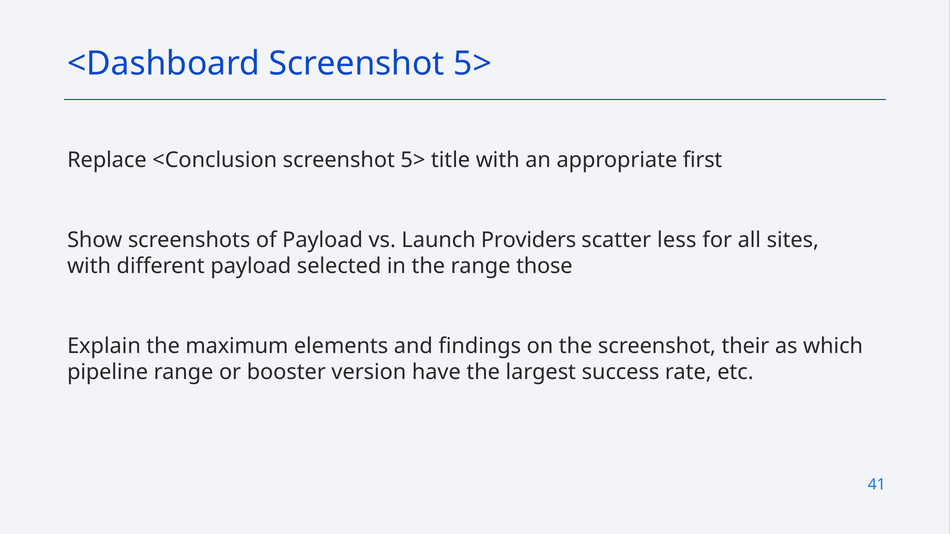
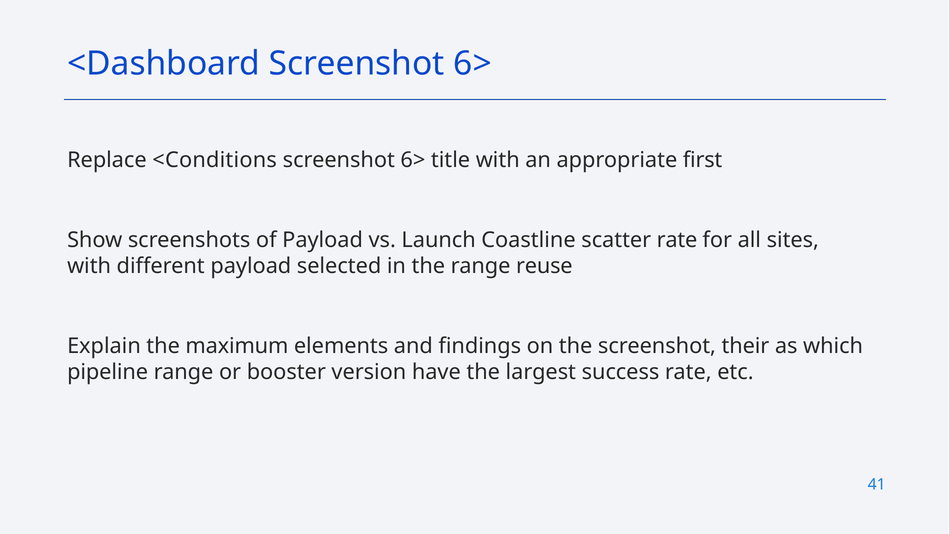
<Dashboard Screenshot 5>: 5> -> 6> (473, 63)
<Conclusion: <Conclusion -> <Conditions (215, 160)
5>: 5> -> 6> (413, 160)
Providers: Providers -> Coastline (528, 240)
scatter less: less -> rate (677, 240)
those: those -> reuse (544, 266)
